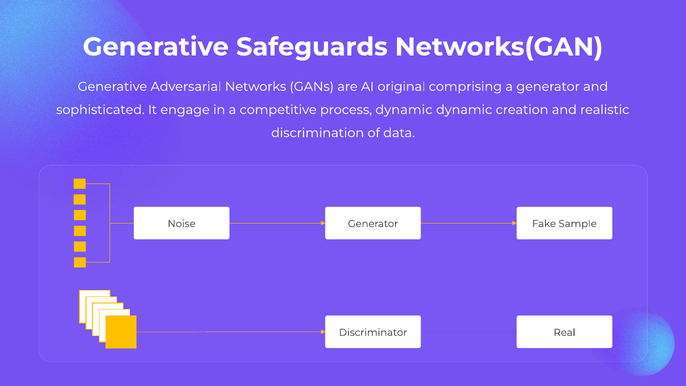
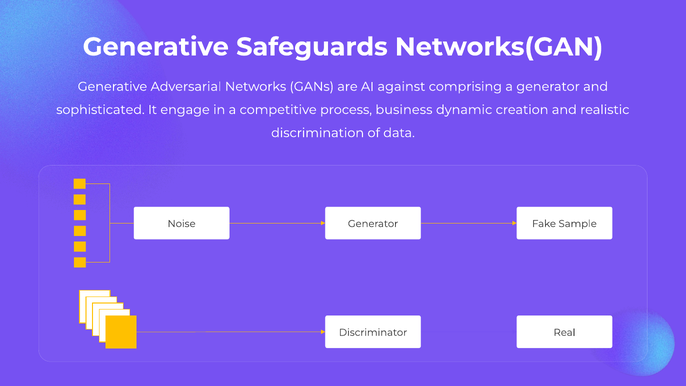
original: original -> against (401, 87)
process dynamic: dynamic -> business (404, 110)
